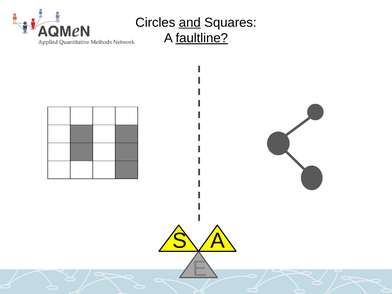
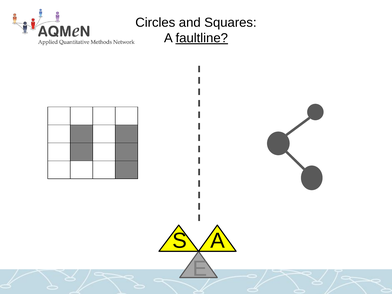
and underline: present -> none (190, 22)
